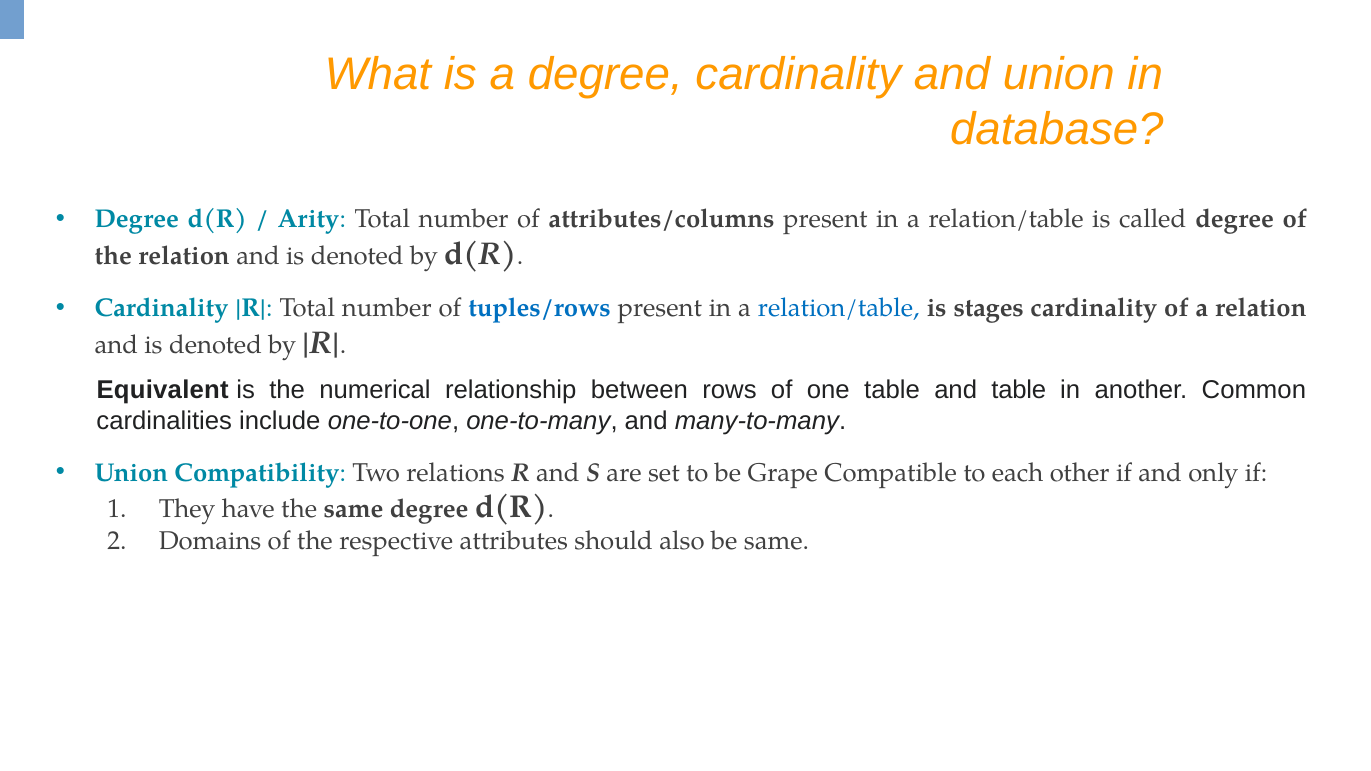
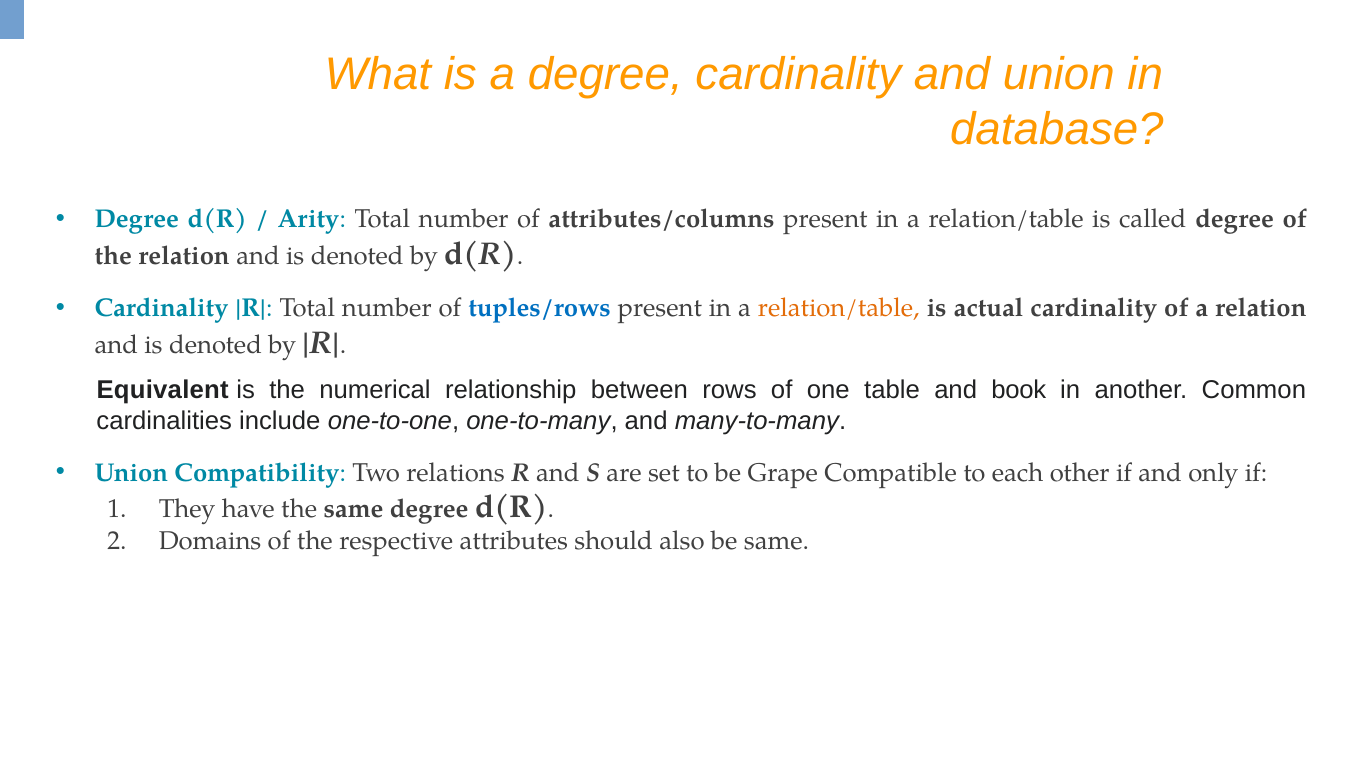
relation/table colour: blue -> orange (839, 308)
stages: stages -> actual (989, 308)
and table: table -> book (1019, 390)
